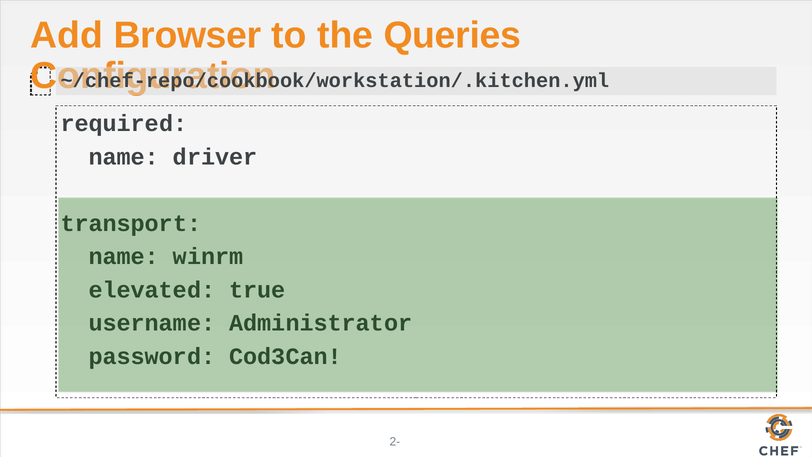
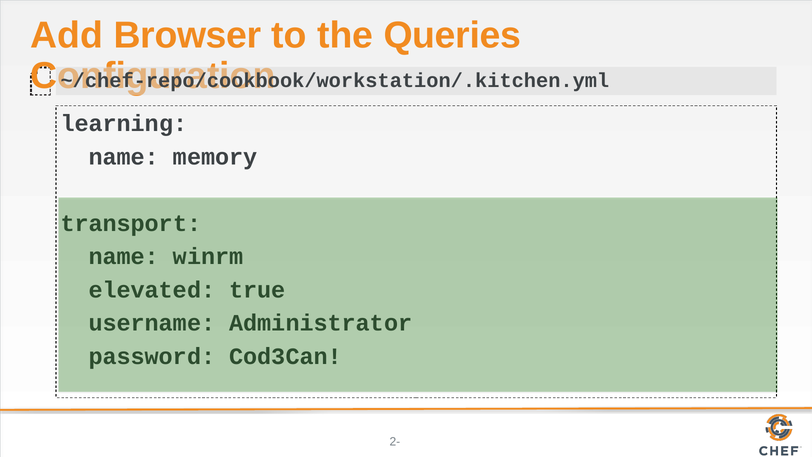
required: required -> learning (124, 124)
driver: driver -> memory (215, 157)
